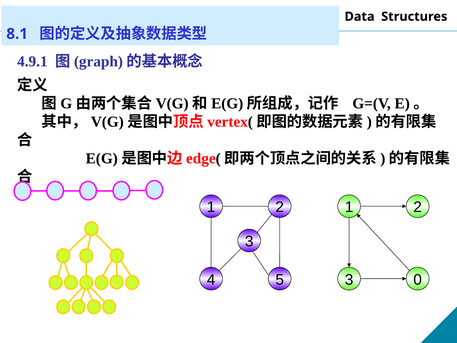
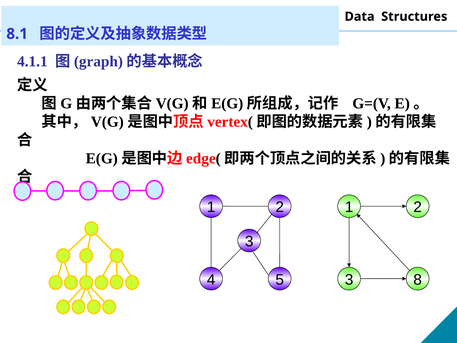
4.9.1: 4.9.1 -> 4.1.1 (32, 62)
0: 0 -> 8 (418, 279)
